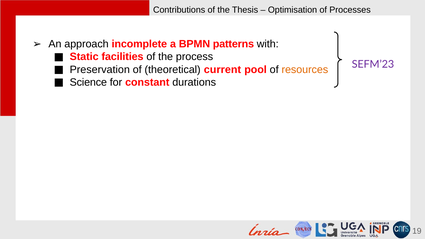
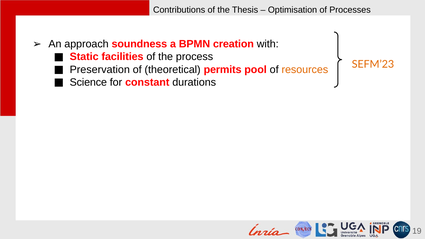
incomplete: incomplete -> soundness (139, 44)
patterns: patterns -> creation (233, 44)
SEFM’23 colour: purple -> orange (373, 64)
current: current -> permits (223, 70)
